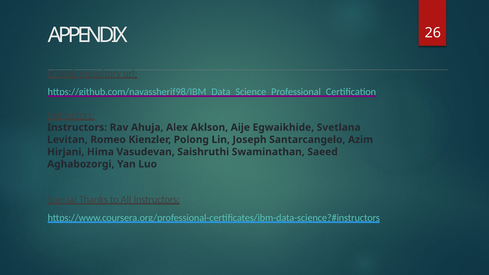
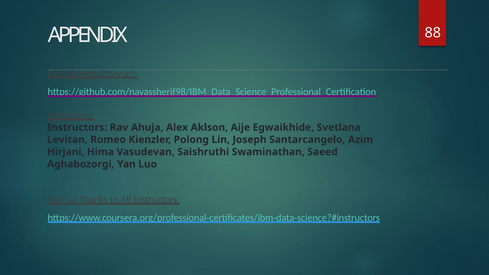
26: 26 -> 88 (433, 33)
